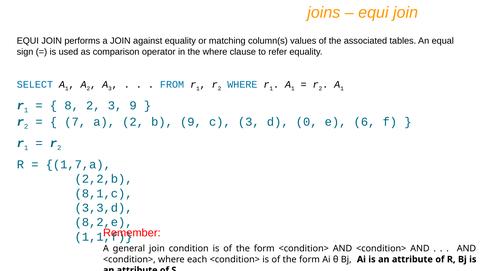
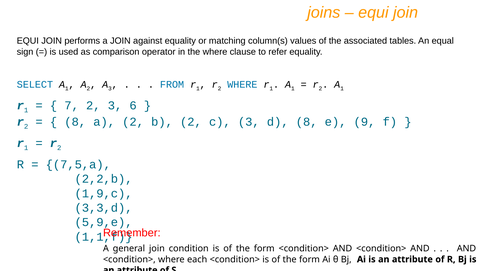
8: 8 -> 7 (72, 106)
3 9: 9 -> 6 (133, 106)
7: 7 -> 8 (75, 122)
b 9: 9 -> 2 (191, 122)
d 0: 0 -> 8 (307, 122)
6: 6 -> 9 (365, 122)
1,7,a: 1,7,a -> 7,5,a (78, 165)
8,1,c: 8,1,c -> 1,9,c (104, 193)
8,2,e: 8,2,e -> 5,9,e (104, 222)
